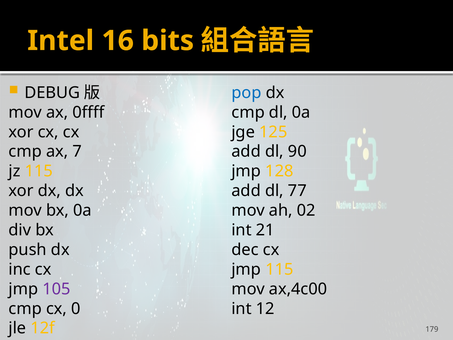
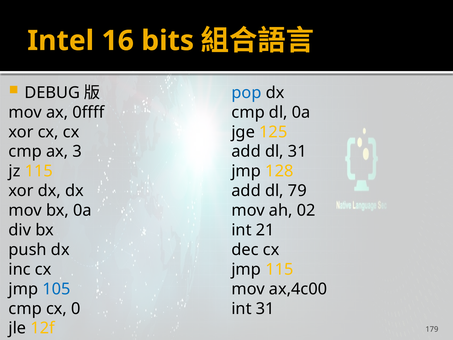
7: 7 -> 3 (77, 151)
dl 90: 90 -> 31 (297, 151)
77: 77 -> 79 (297, 191)
105 colour: purple -> blue (56, 289)
int 12: 12 -> 31 (265, 308)
